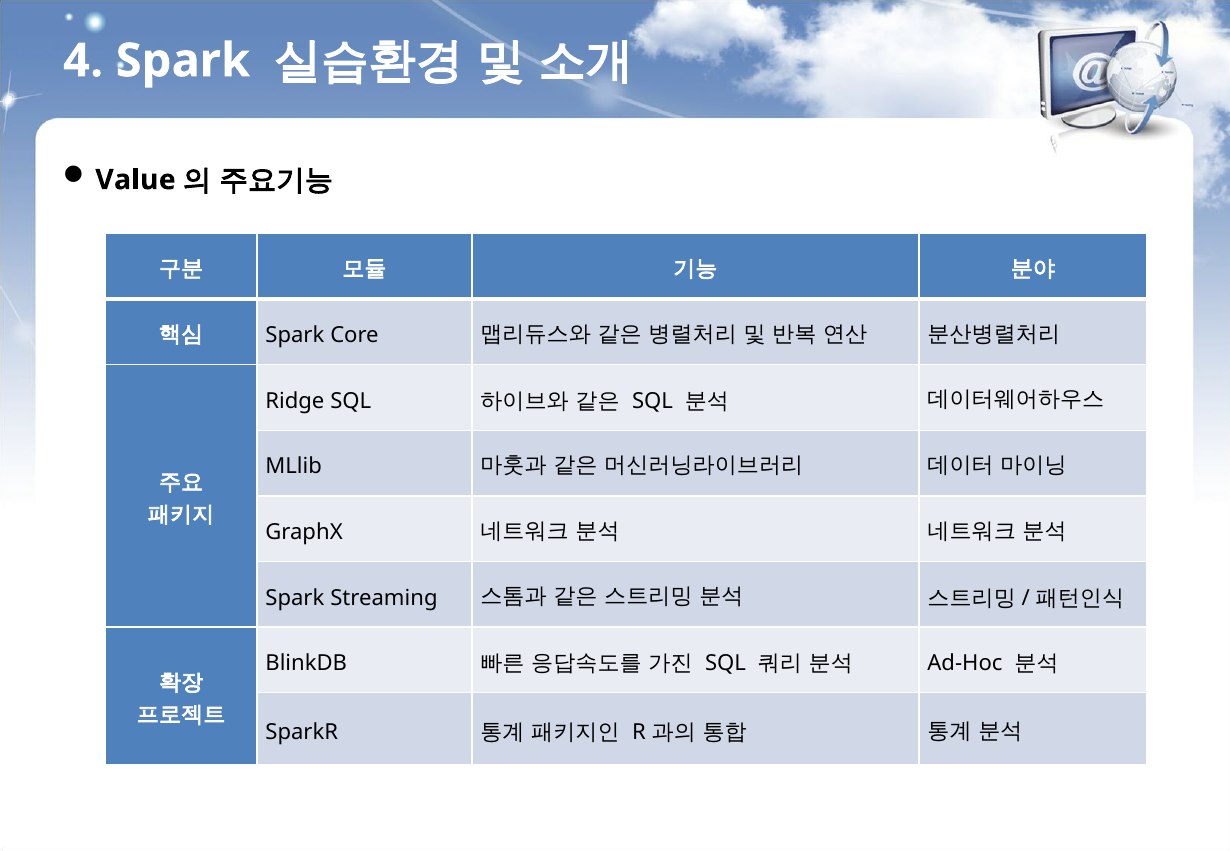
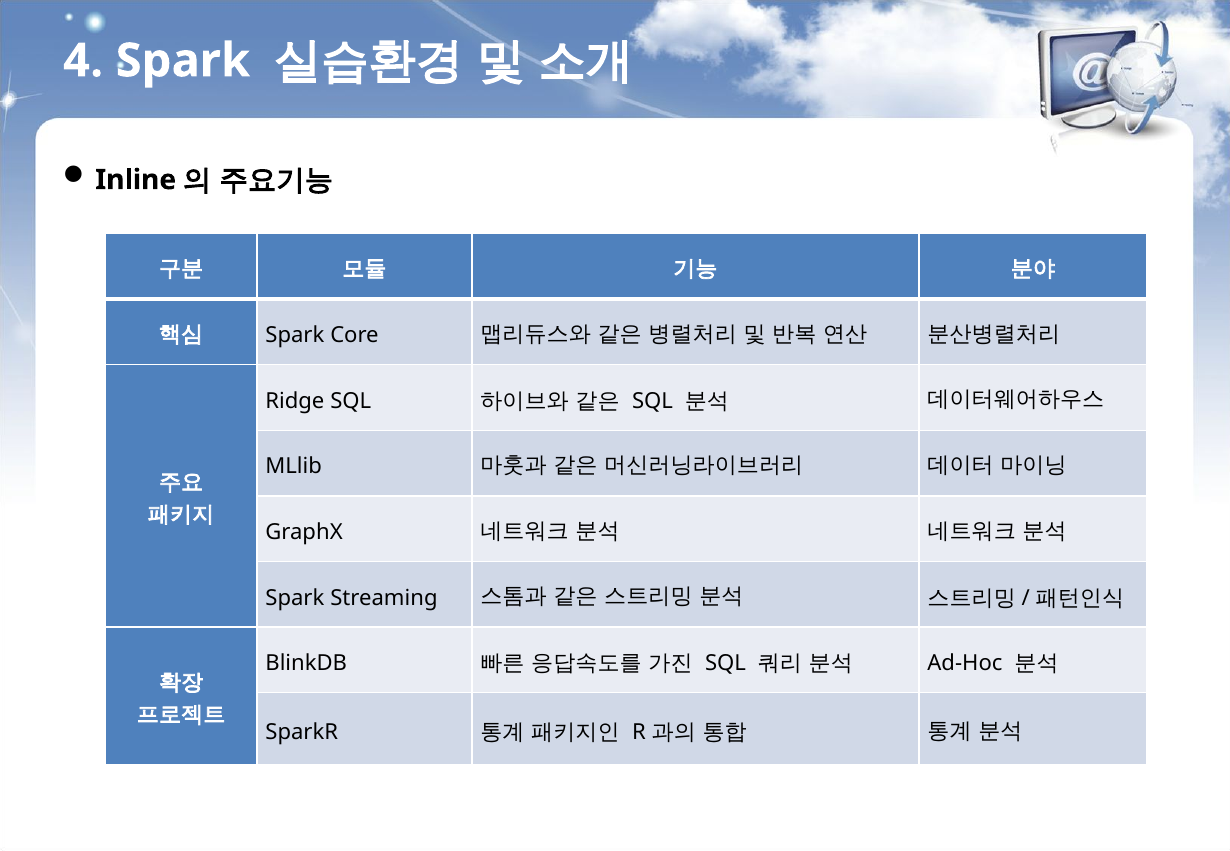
Value: Value -> Inline (136, 180)
